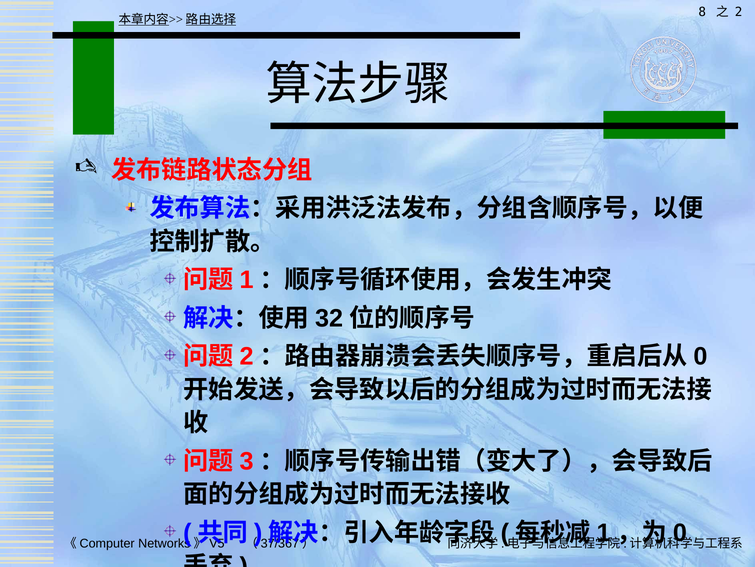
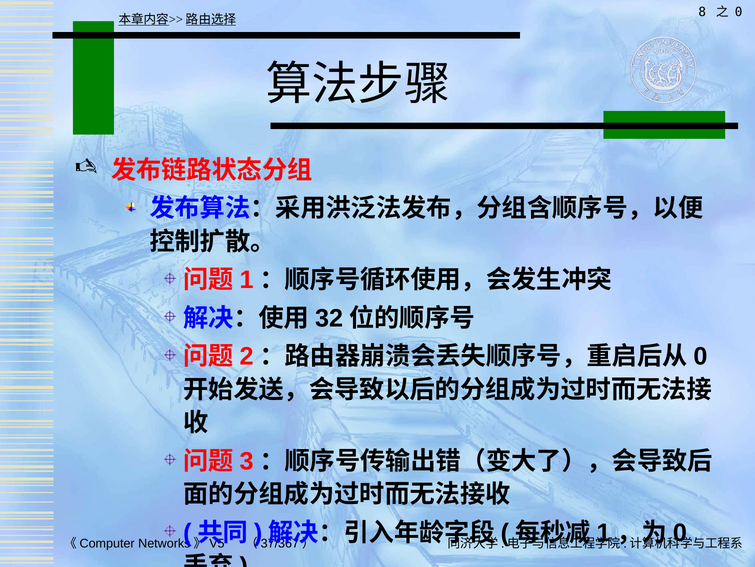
2: 2 -> 0 (739, 12)
